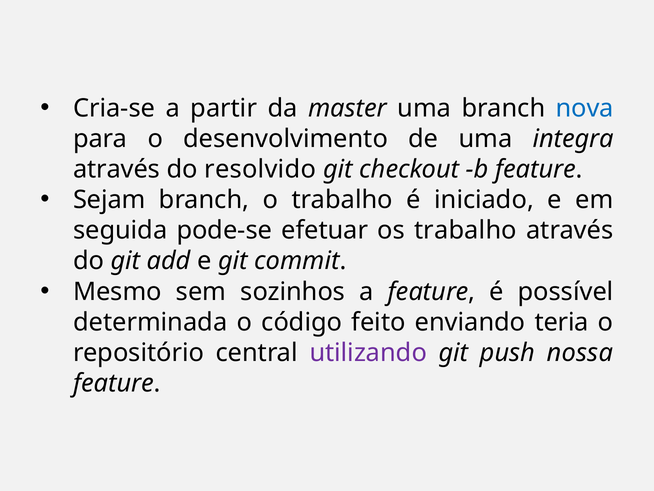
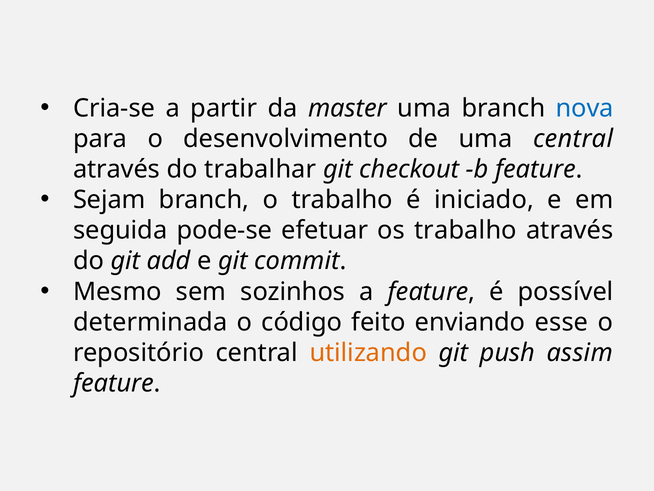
uma integra: integra -> central (573, 139)
resolvido: resolvido -> trabalhar (260, 169)
teria: teria -> esse (561, 322)
utilizando colour: purple -> orange (368, 352)
nossa: nossa -> assim (580, 352)
